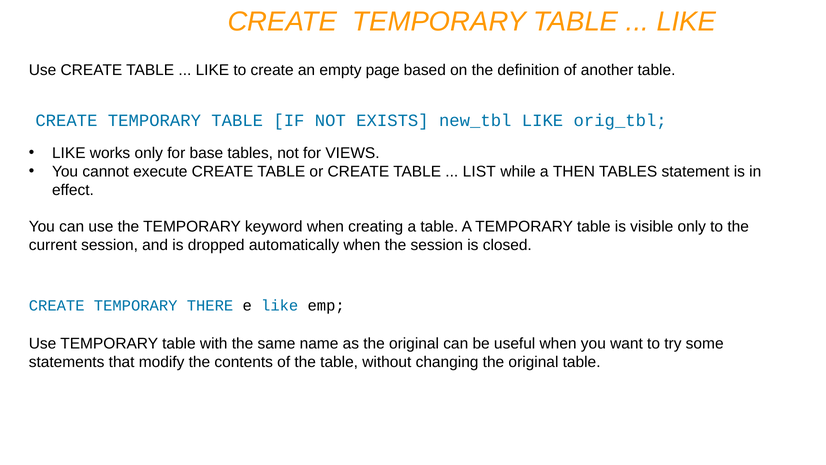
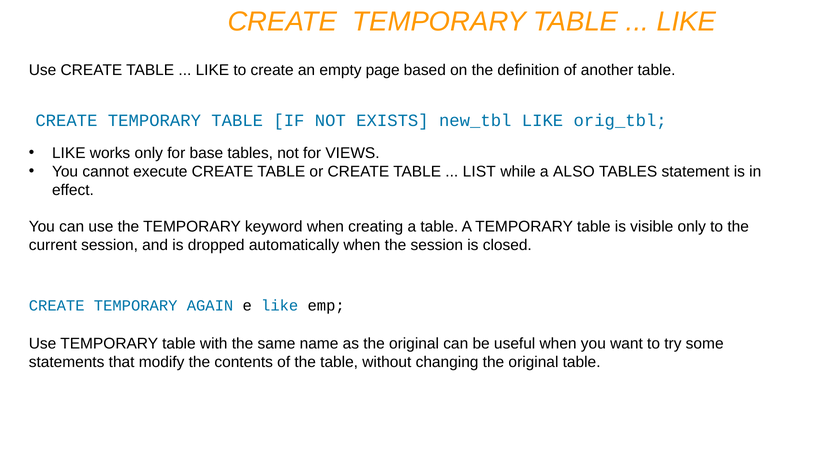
THEN: THEN -> ALSO (574, 171)
THERE: THERE -> AGAIN (210, 305)
